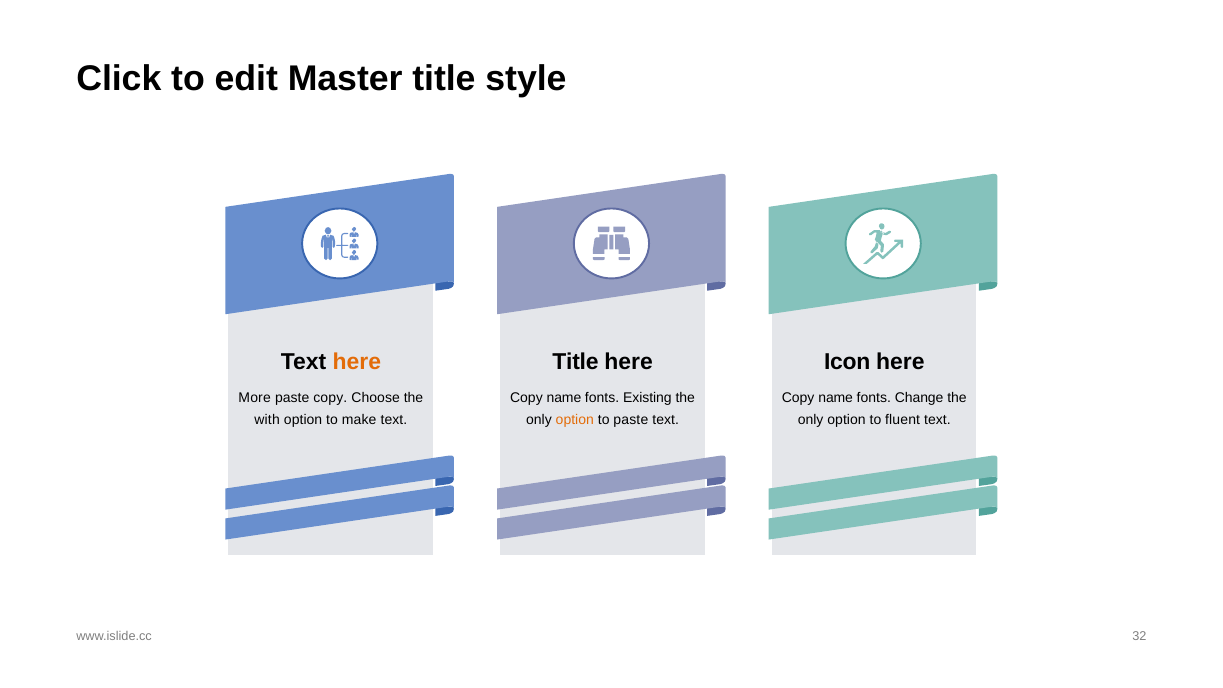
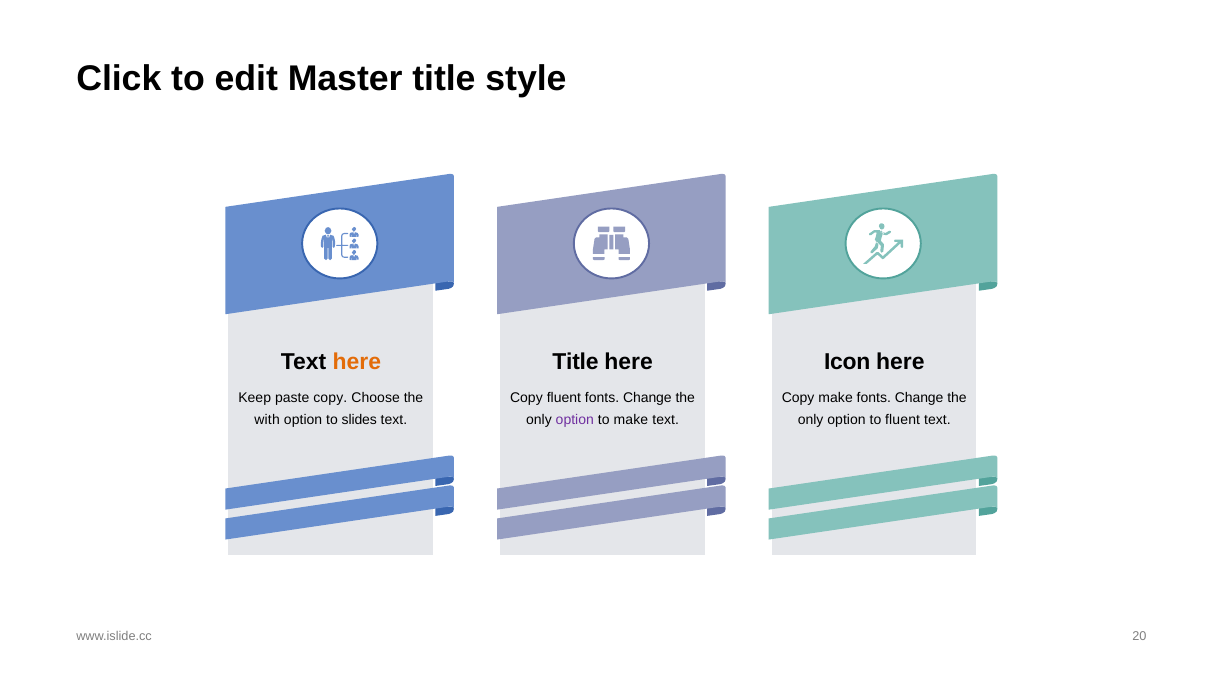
More: More -> Keep (255, 398)
name: name -> fluent (564, 397)
Existing: Existing -> Change (647, 397)
name: name -> make (836, 397)
make: make -> slides (359, 419)
option colour: orange -> purple (575, 419)
to paste: paste -> make (631, 419)
32: 32 -> 20 (1139, 637)
